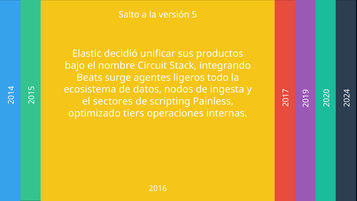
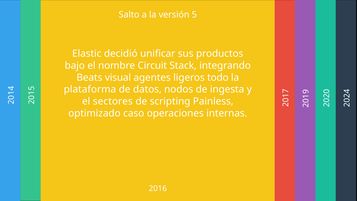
surge: surge -> visual (118, 77)
ecosistema: ecosistema -> plataforma (90, 89)
tiers: tiers -> caso (134, 113)
